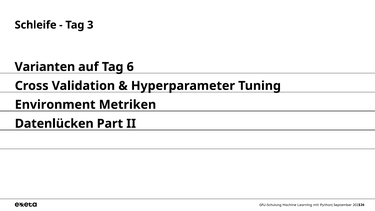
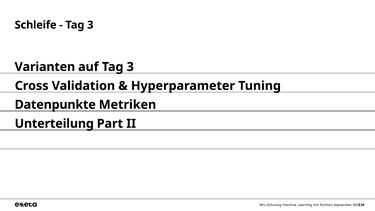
auf Tag 6: 6 -> 3 (130, 67)
Environment: Environment -> Datenpunkte (55, 105)
Datenlücken: Datenlücken -> Unterteilung (54, 124)
